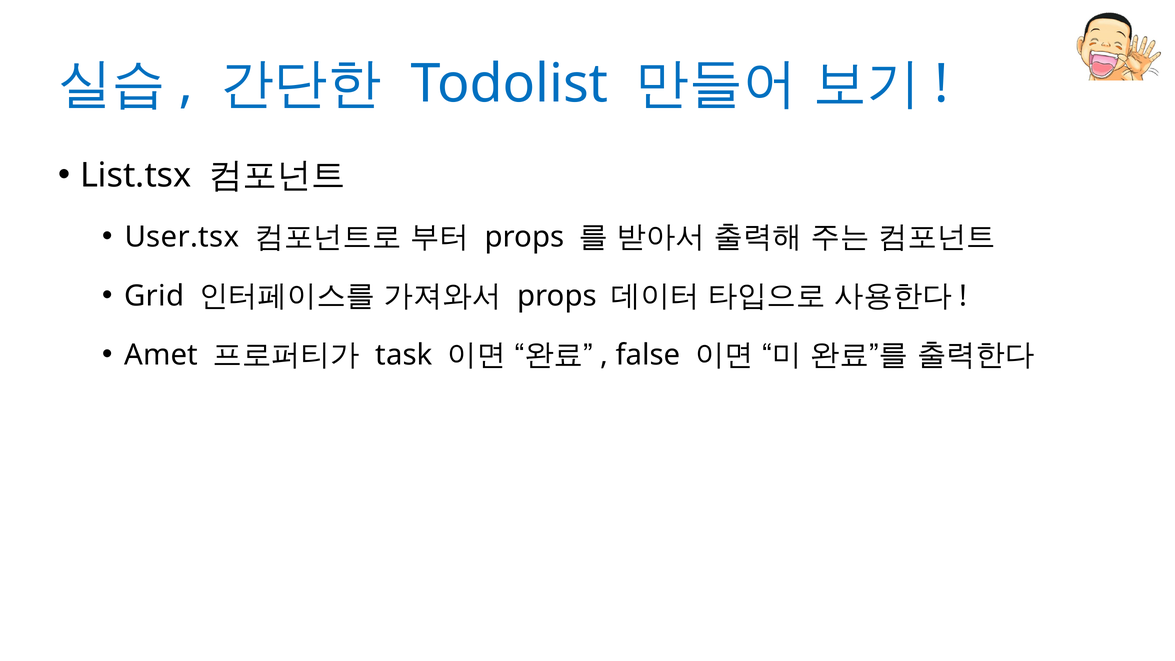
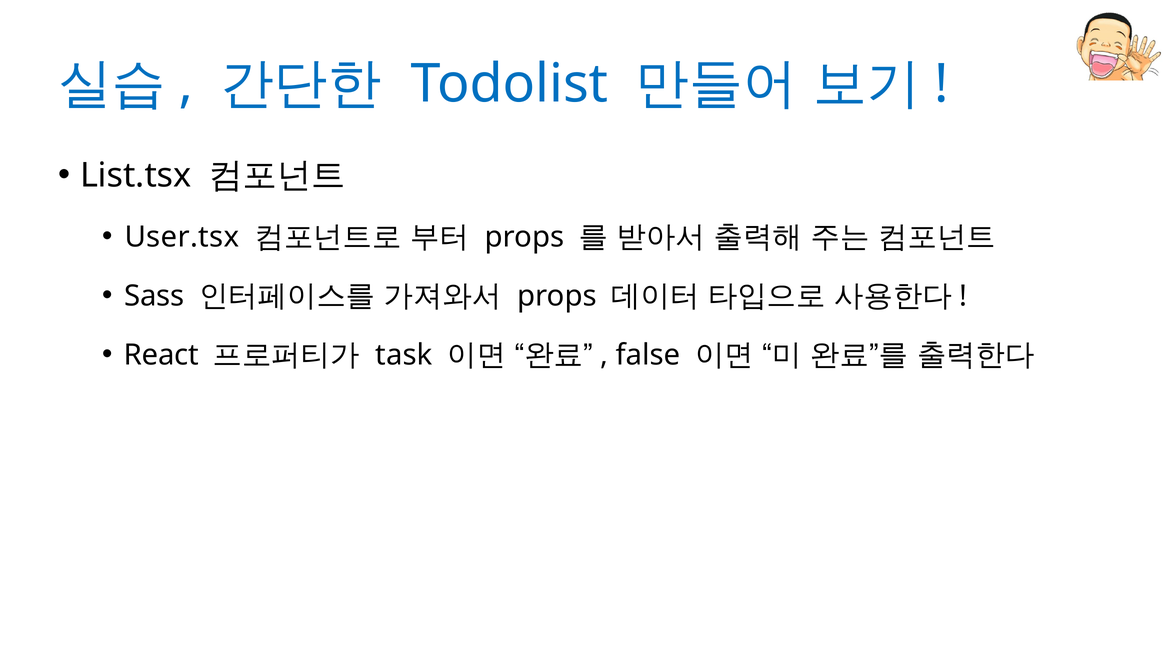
Grid: Grid -> Sass (154, 296)
Amet: Amet -> React (161, 355)
